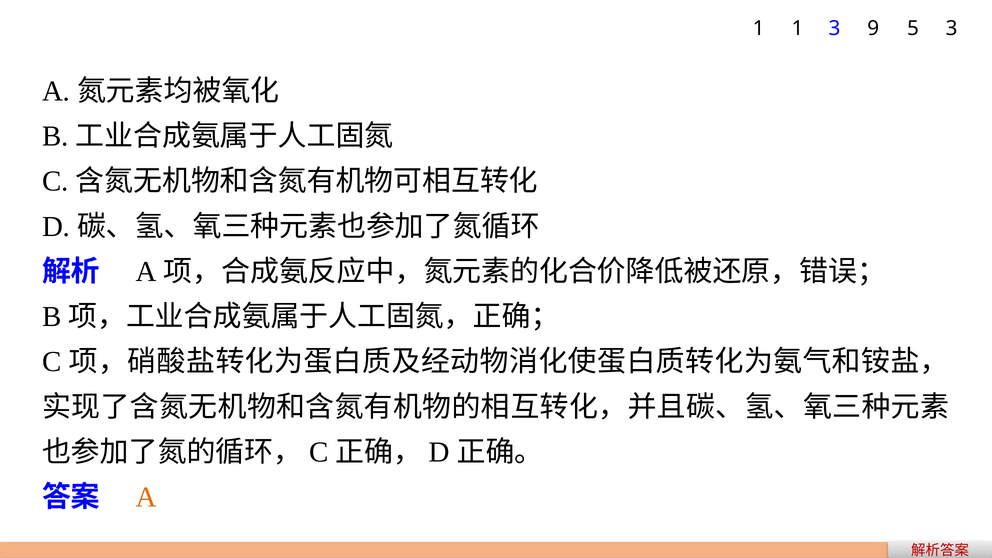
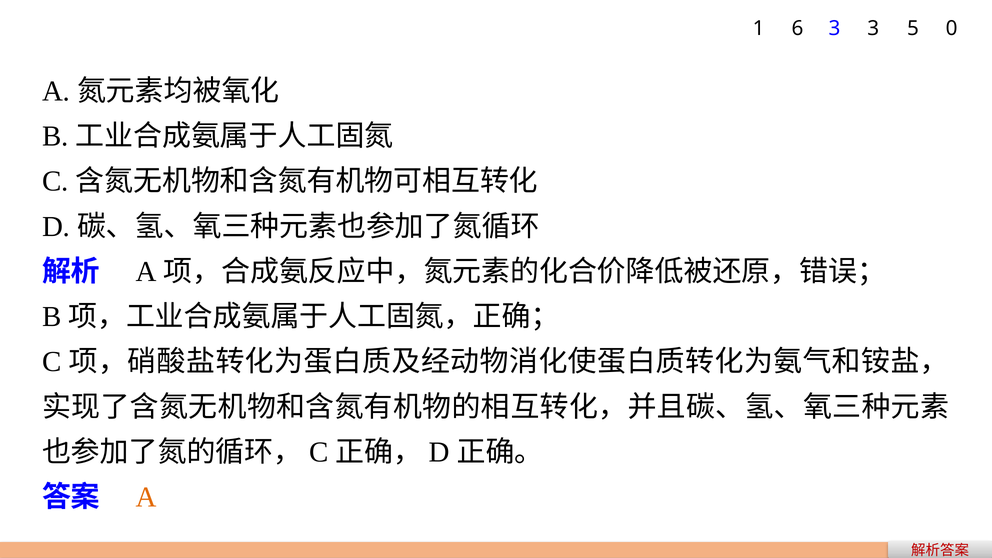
1 1: 1 -> 6 (798, 29)
3 9: 9 -> 3 (873, 29)
5 3: 3 -> 0 (952, 29)
